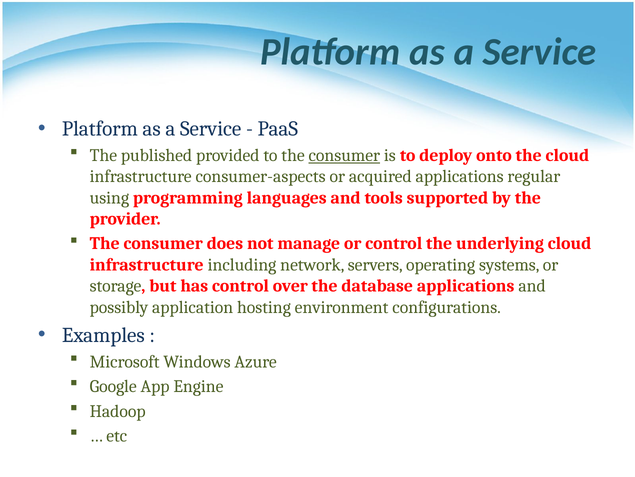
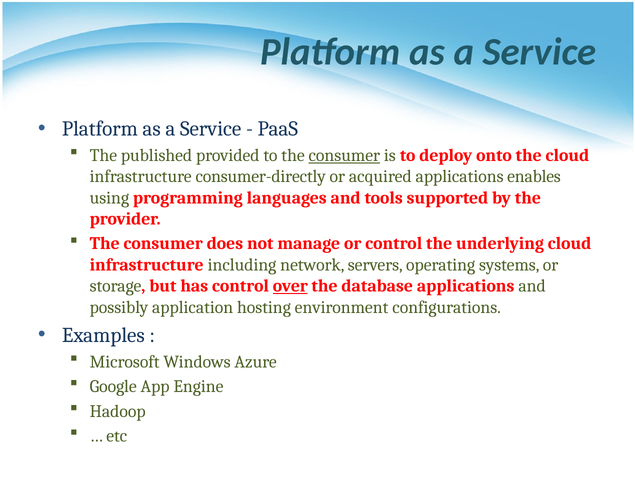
consumer-aspects: consumer-aspects -> consumer-directly (261, 176)
regular: regular -> enables (534, 176)
over underline: none -> present (290, 286)
